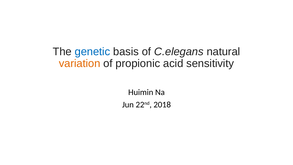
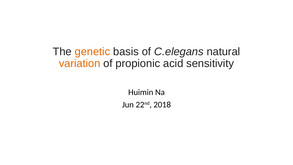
genetic colour: blue -> orange (92, 52)
